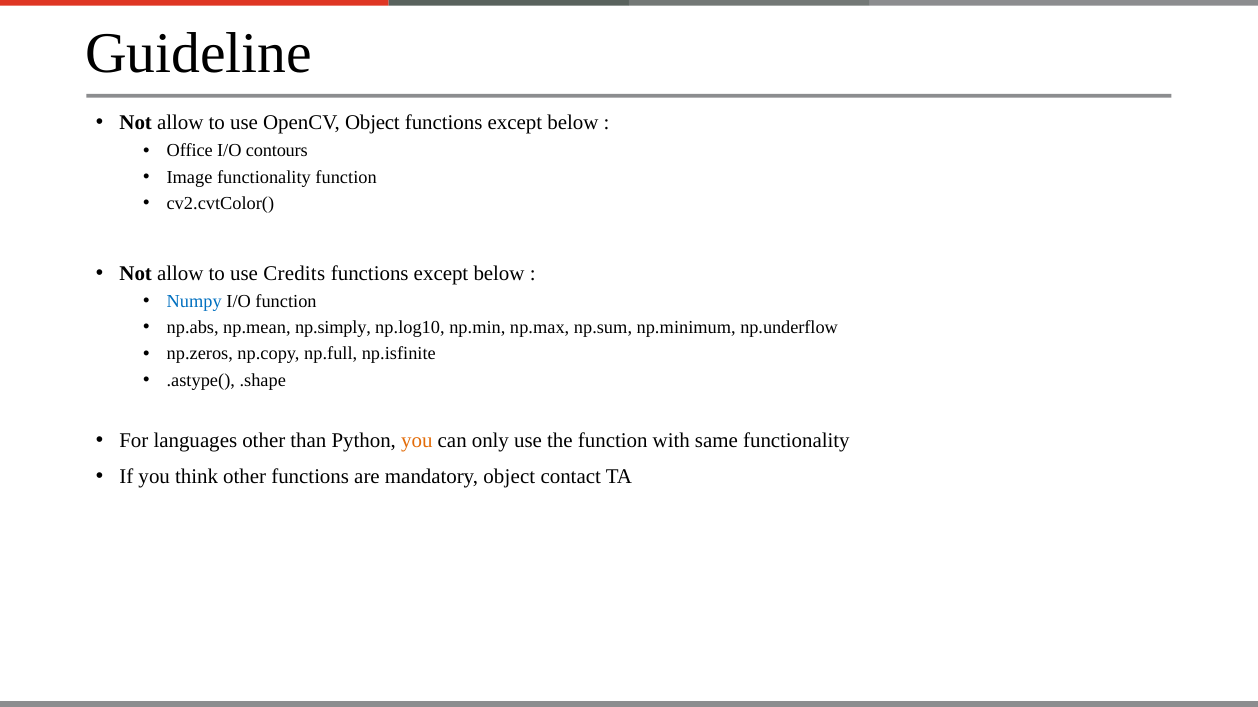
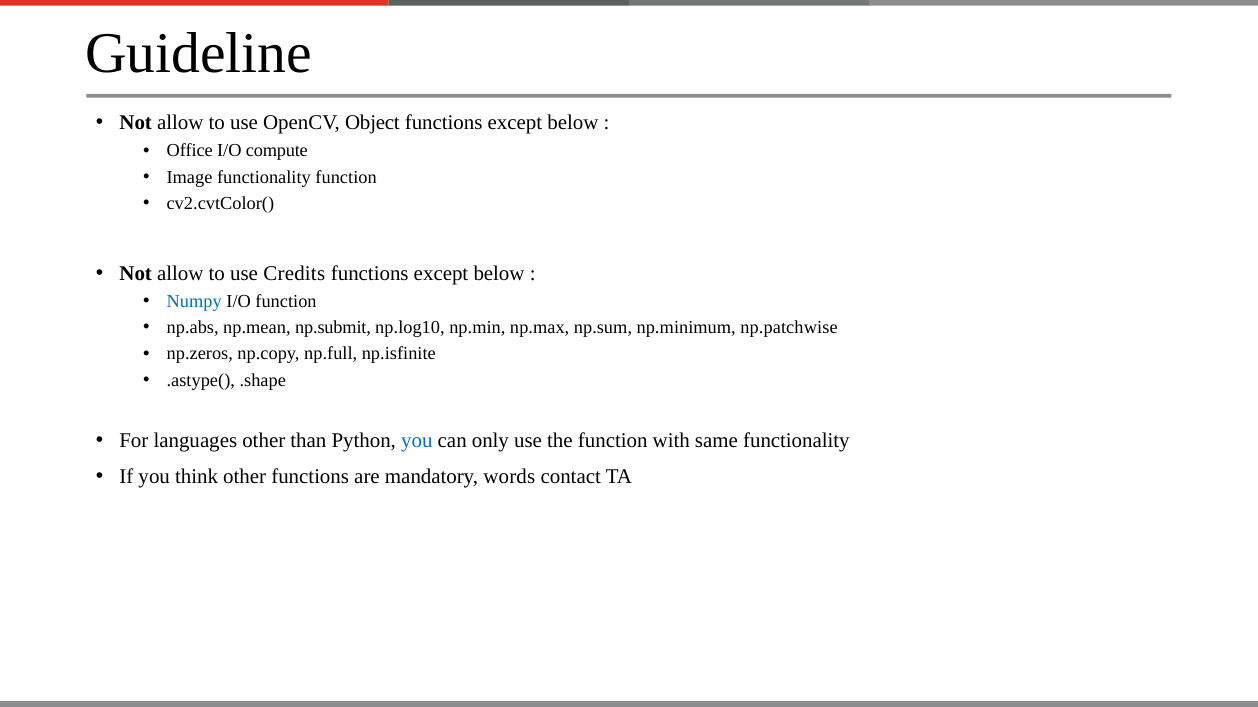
contours: contours -> compute (277, 151)
np.simply: np.simply -> np.submit (333, 328)
np.underflow: np.underflow -> np.patchwise (789, 328)
you colour: orange -> blue (417, 441)
mandatory object: object -> words (509, 477)
